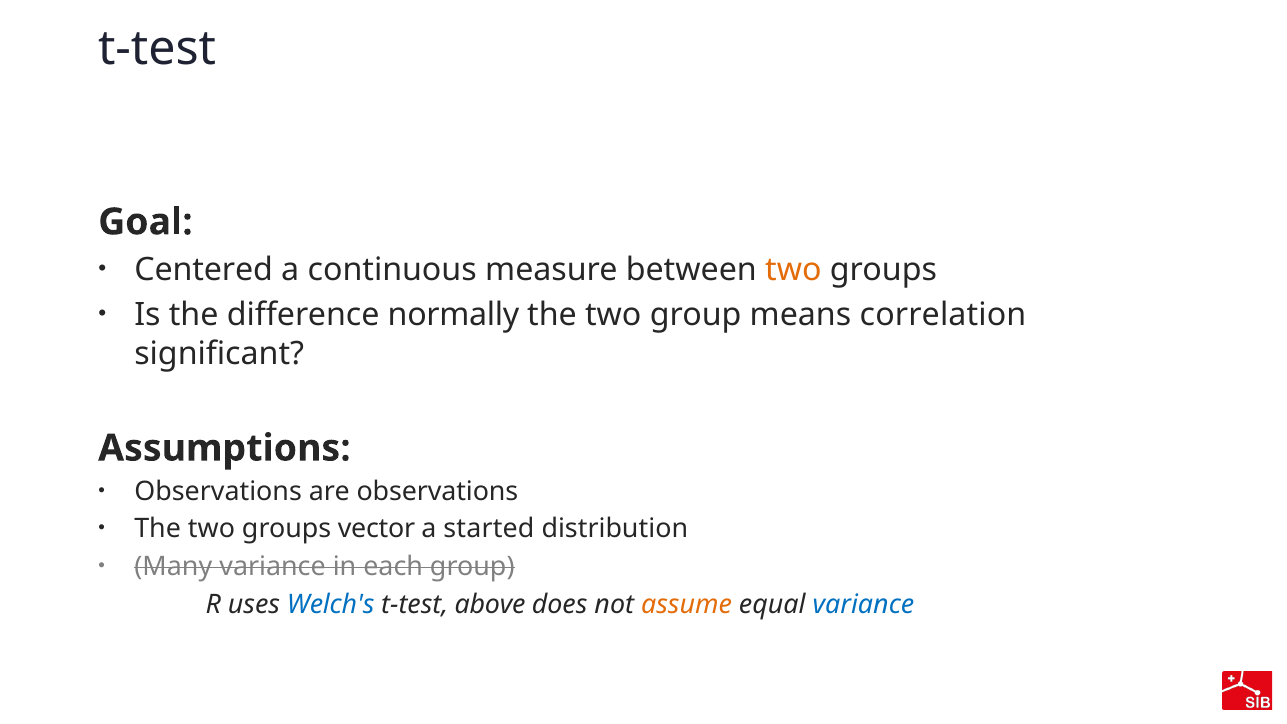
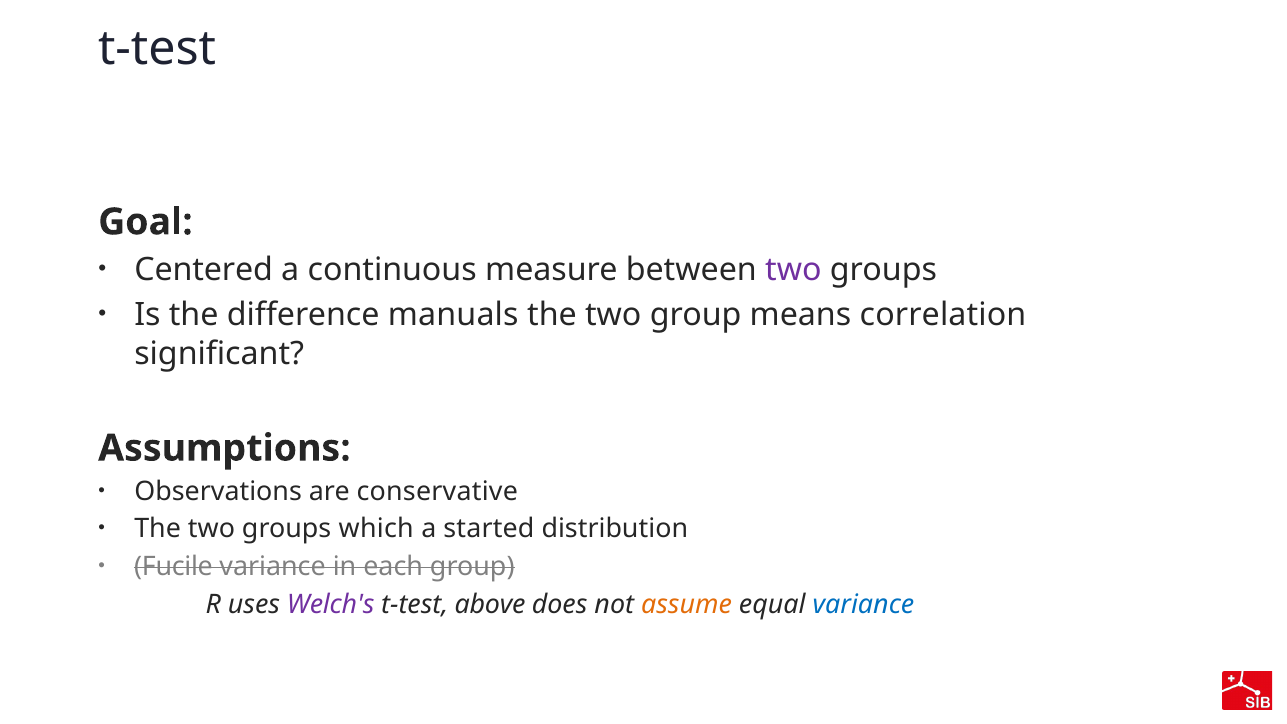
two colour: orange -> purple (793, 270)
normally: normally -> manuals (453, 315)
are observations: observations -> conservative (437, 491)
vector: vector -> which (376, 529)
Many: Many -> Fucile (173, 567)
Welch's colour: blue -> purple (331, 604)
